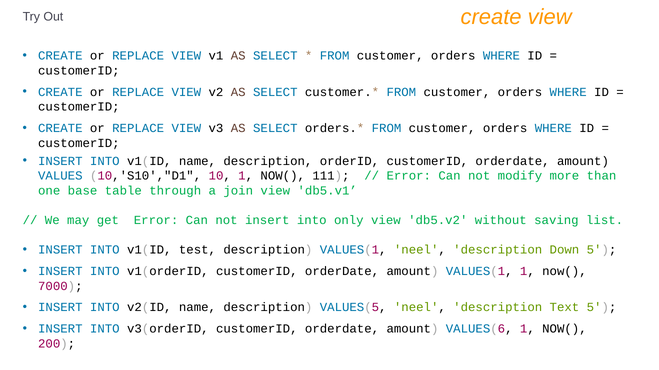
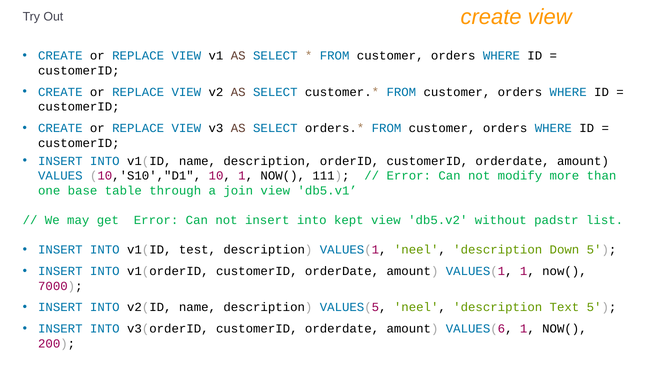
only: only -> kept (349, 221)
saving: saving -> padstr (556, 221)
